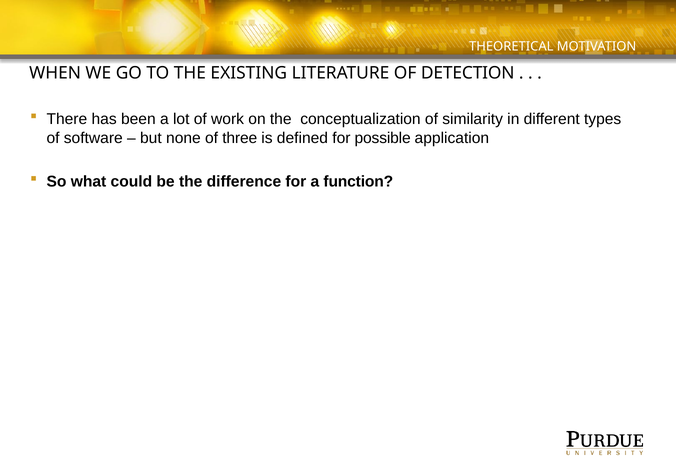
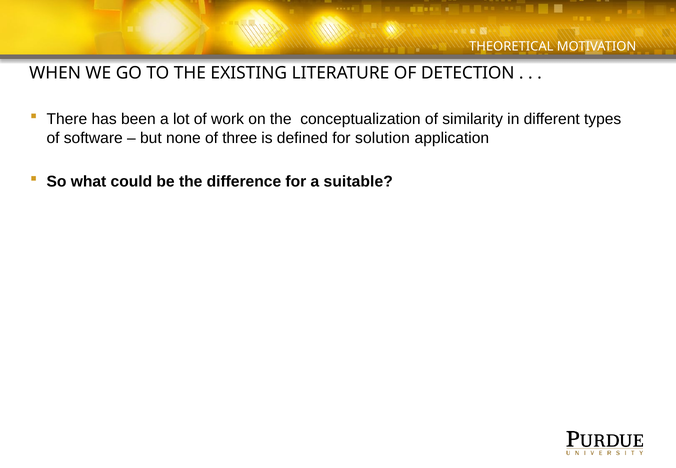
possible: possible -> solution (382, 138)
function: function -> suitable (358, 182)
